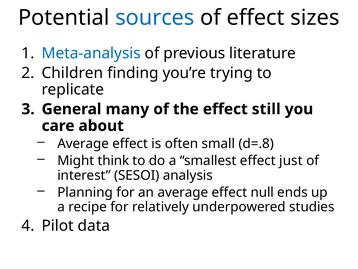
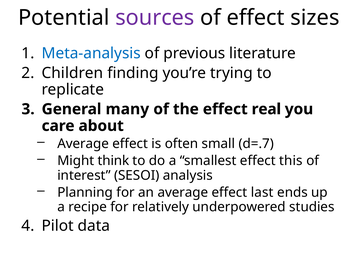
sources colour: blue -> purple (155, 18)
still: still -> real (266, 109)
d=.8: d=.8 -> d=.7 (256, 143)
just: just -> this (291, 160)
null: null -> last (262, 192)
